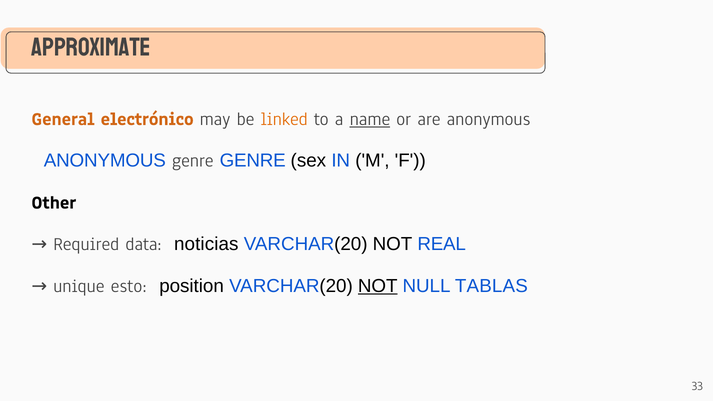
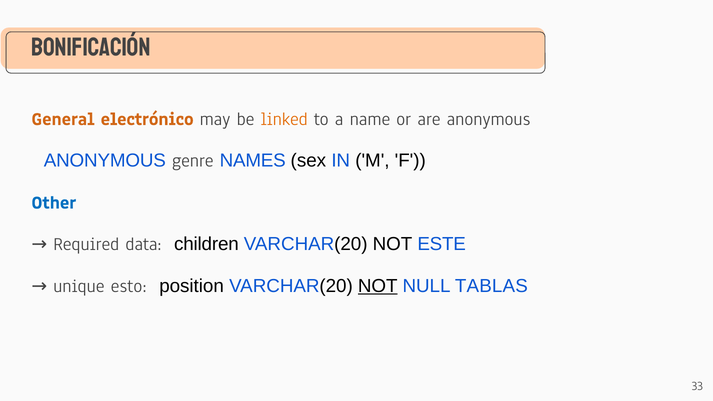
Approximate: Approximate -> Bonificación (91, 47)
name underline: present -> none (370, 119)
genre GENRE: GENRE -> NAMES (253, 161)
Other colour: black -> blue (54, 202)
noticias: noticias -> children (206, 244)
REAL: REAL -> ESTE (442, 244)
